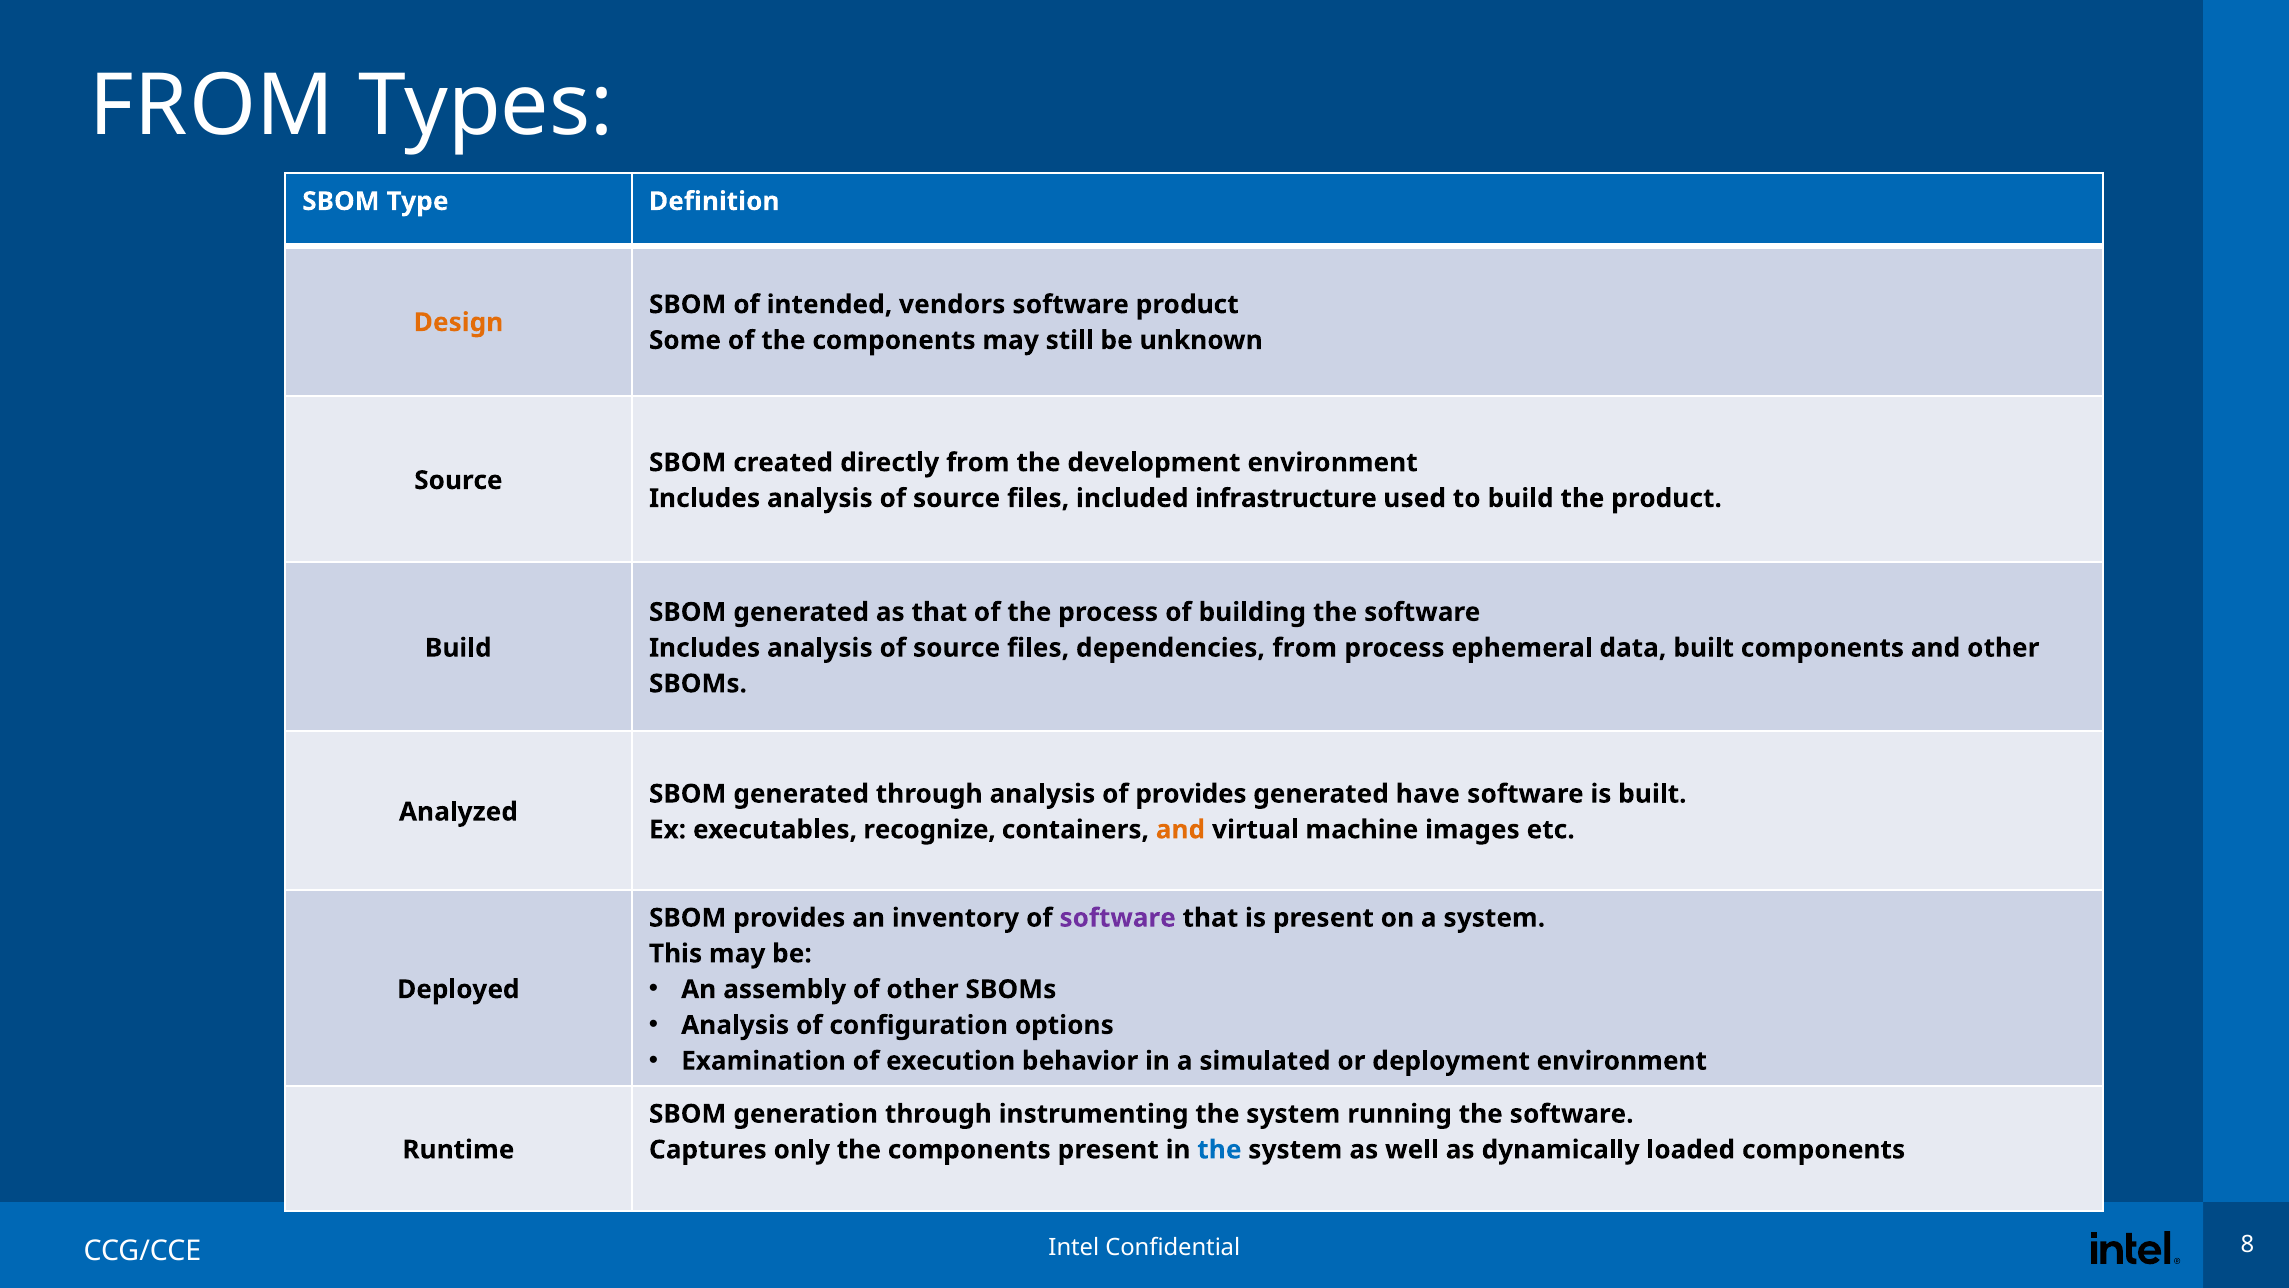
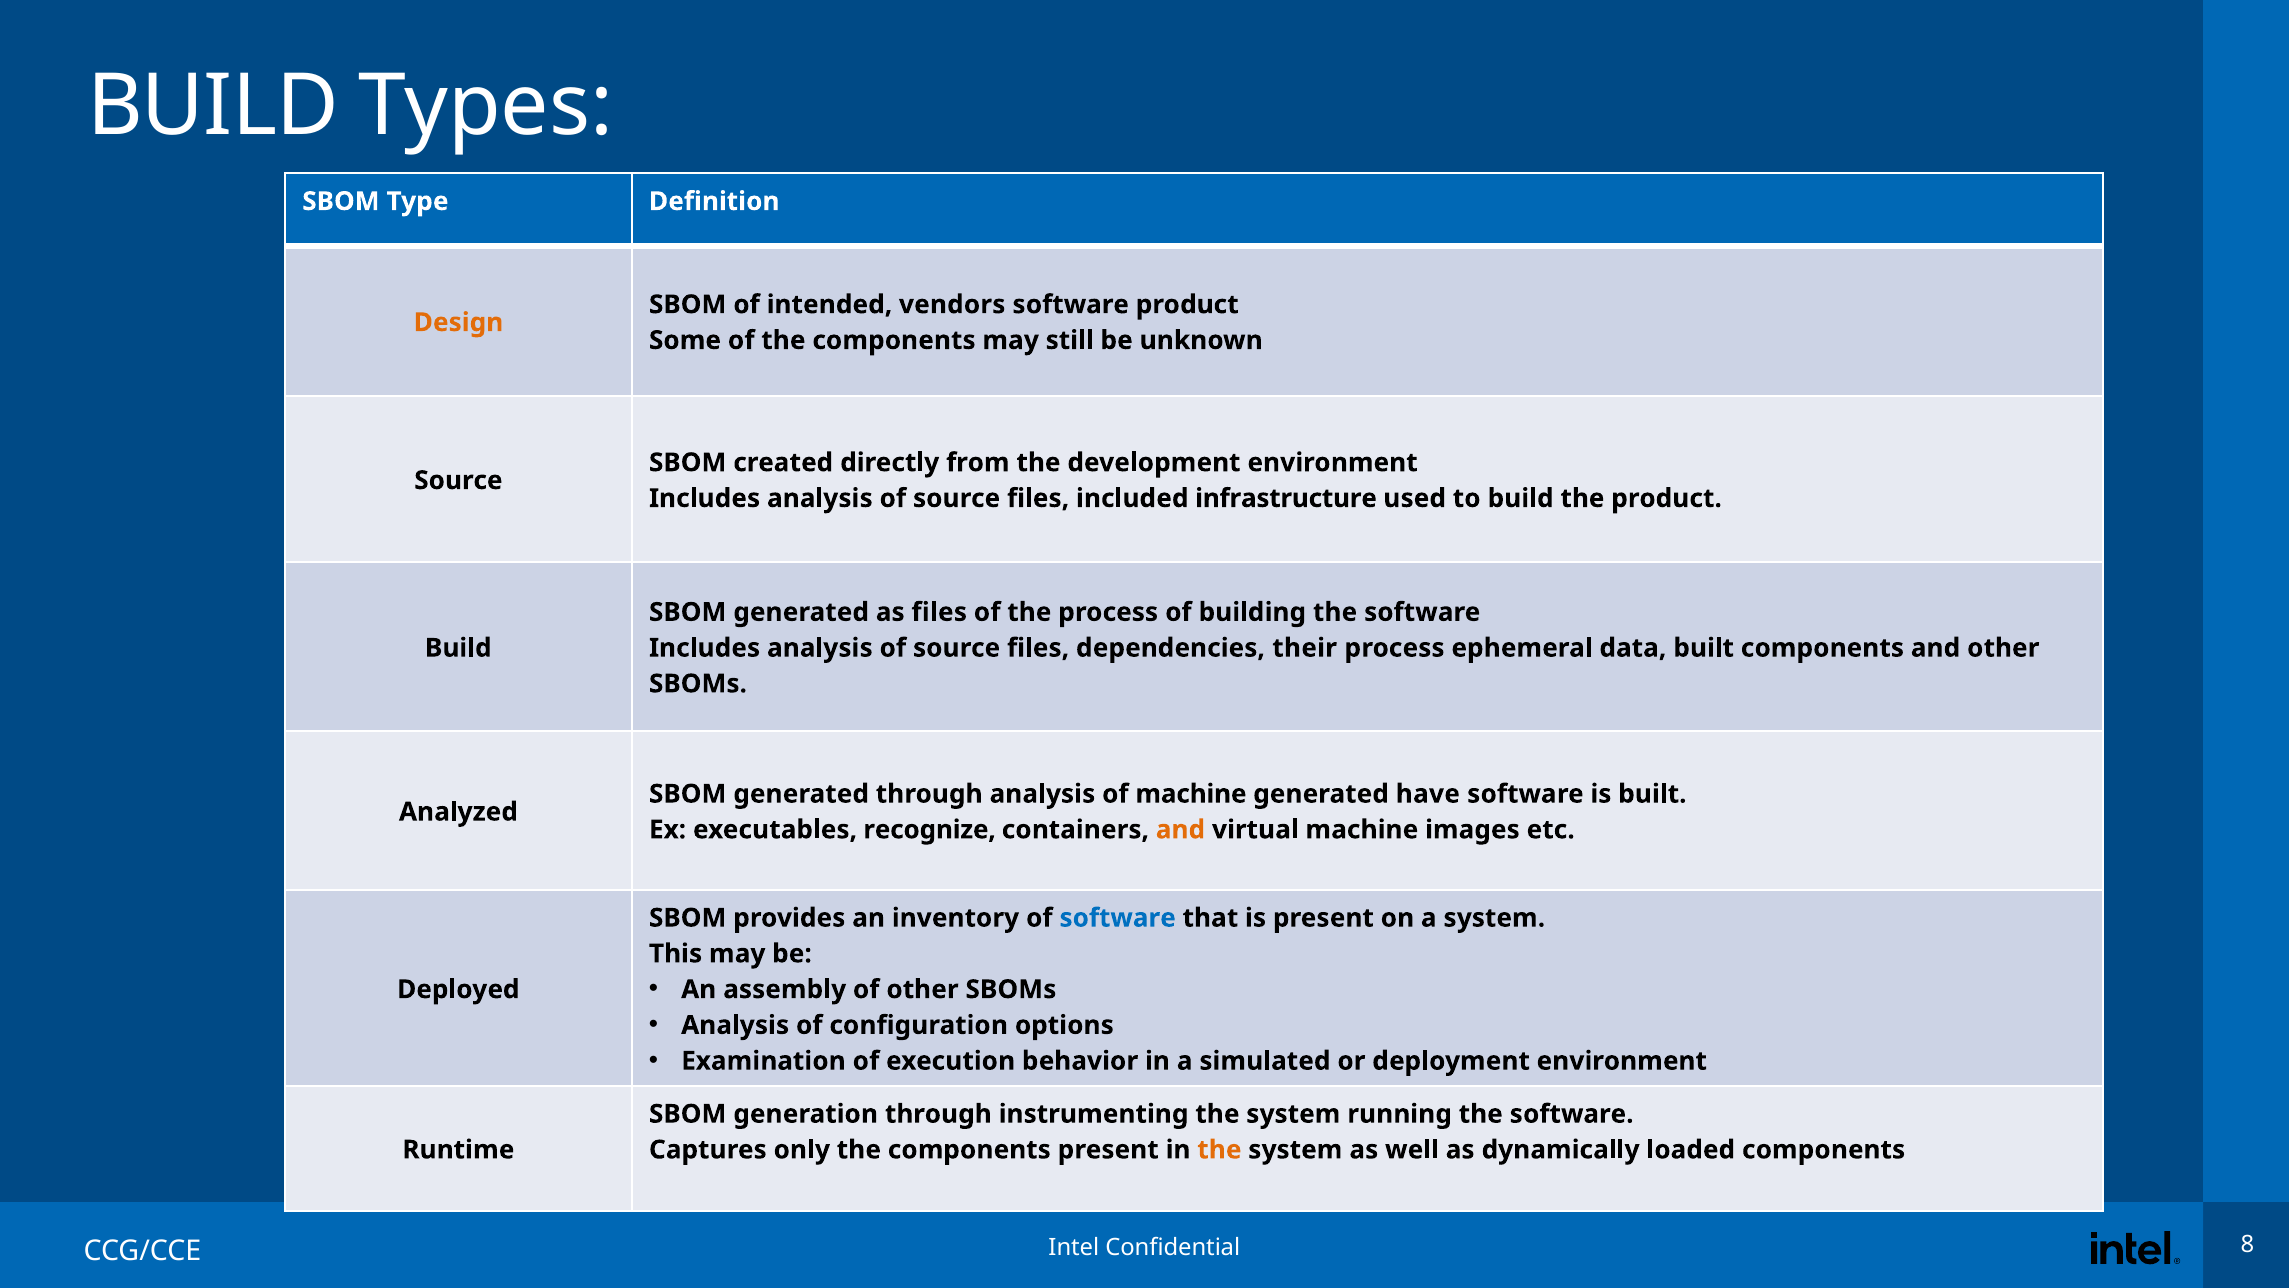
FROM: FROM -> BUILD (213, 106)
as that: that -> files (939, 612)
dependencies from: from -> their (1305, 648)
of provides: provides -> machine (1191, 794)
software colour: purple -> blue (1118, 918)
the colour: blue -> orange (1219, 1149)
